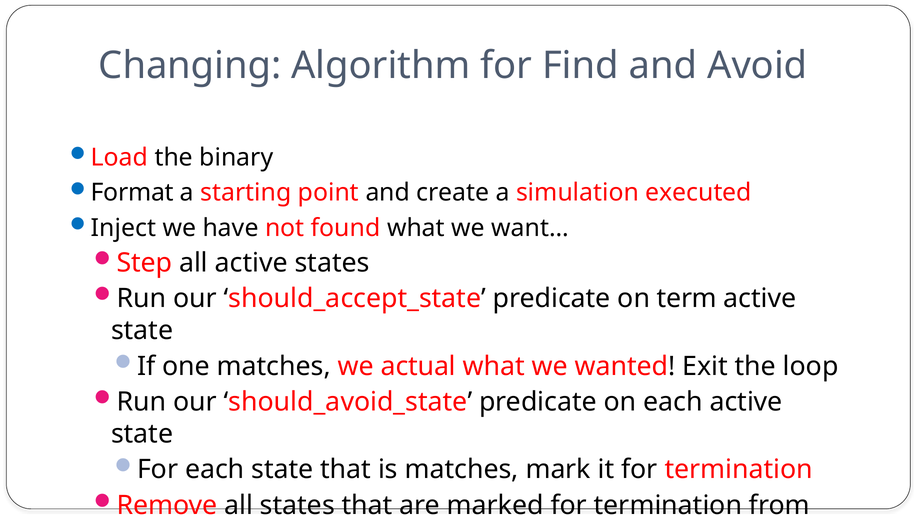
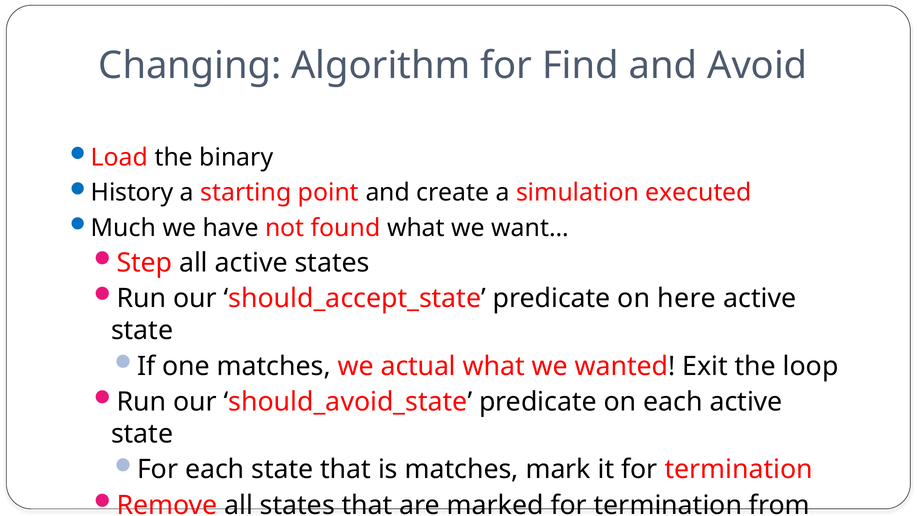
Format: Format -> History (132, 193)
Inject: Inject -> Much (123, 228)
term: term -> here (687, 298)
